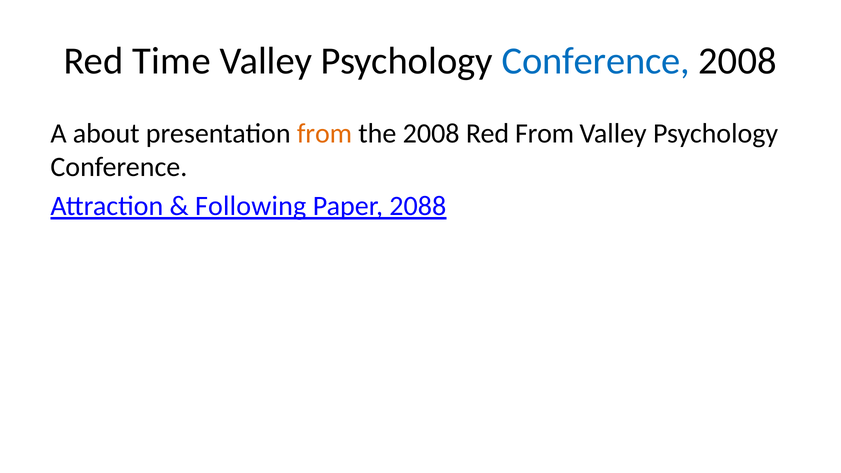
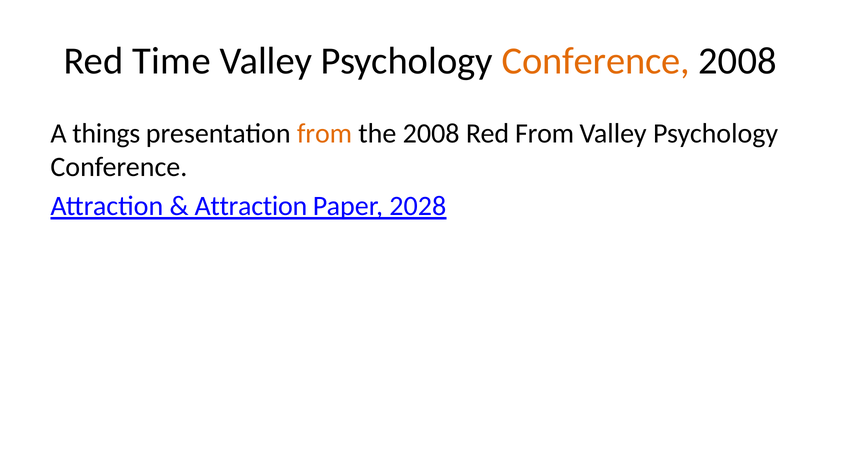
Conference colour: blue -> orange (596, 61)
about: about -> things (106, 133)
Following: Following -> Attraction (251, 206)
2088: 2088 -> 2028 (418, 206)
